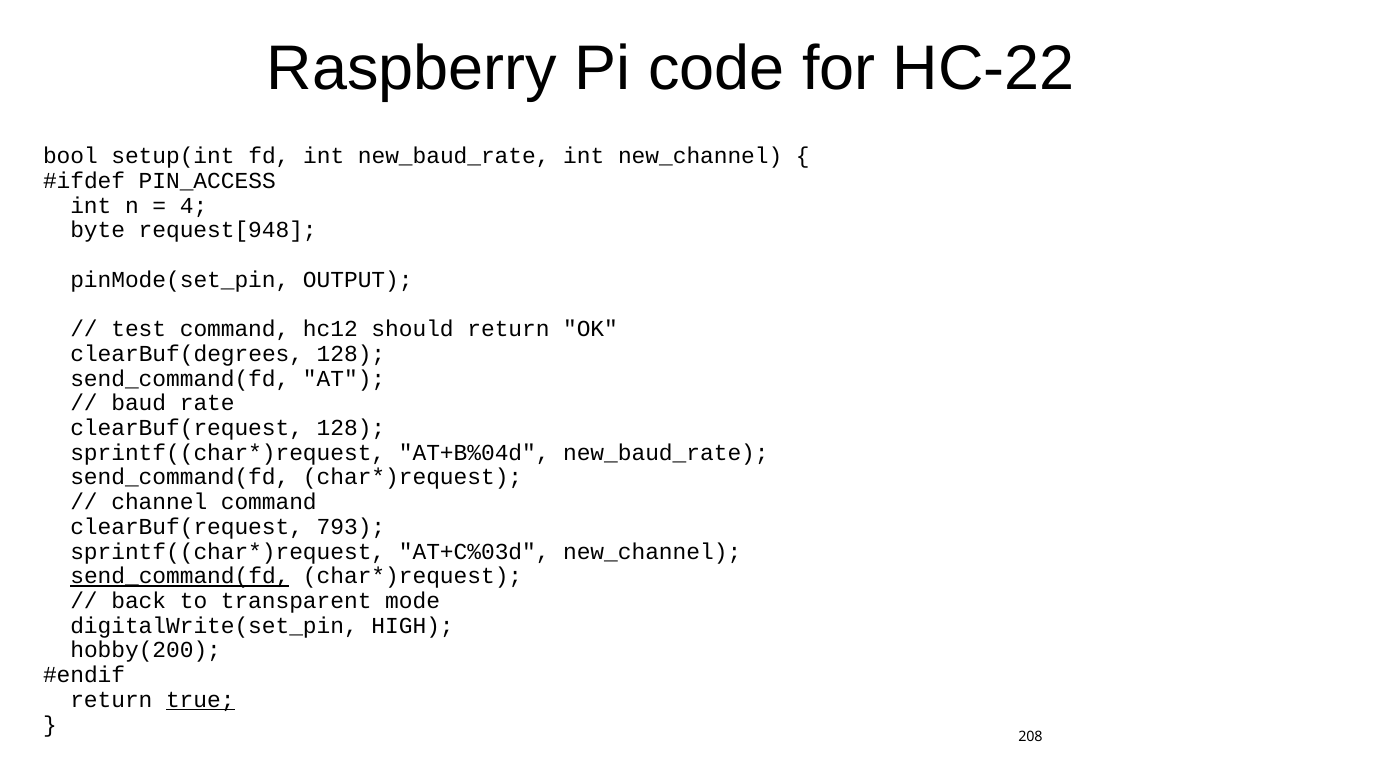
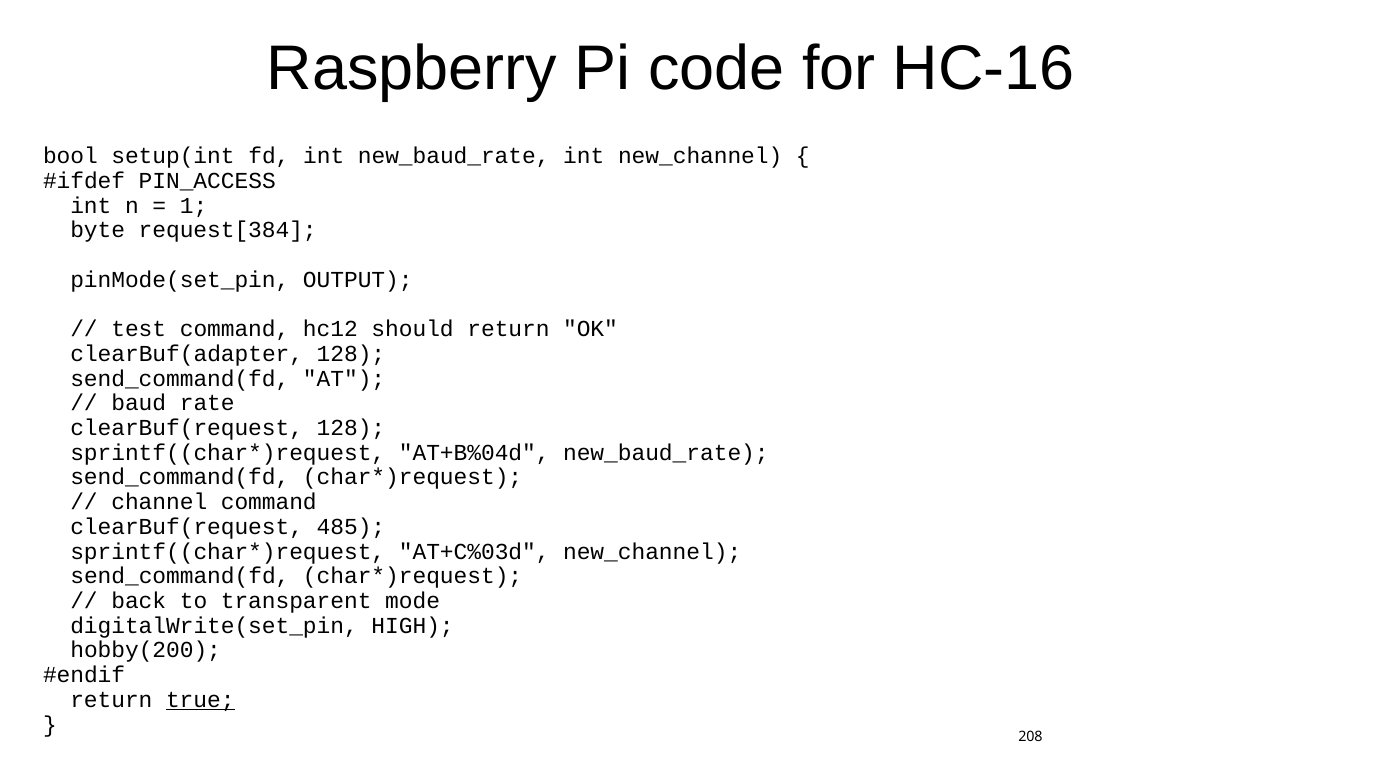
HC-22: HC-22 -> HC-16 (984, 68)
4: 4 -> 1 (194, 205)
request[948: request[948 -> request[384 (228, 230)
clearBuf(degrees: clearBuf(degrees -> clearBuf(adapter (187, 354)
793: 793 -> 485 (351, 527)
send_command(fd underline: present -> none (180, 576)
